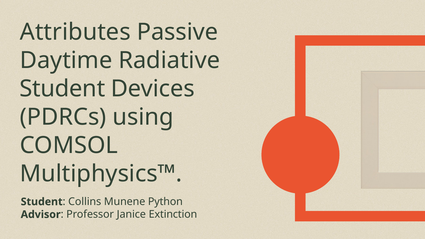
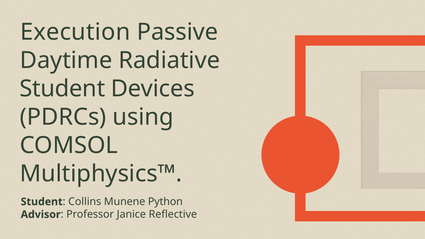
Attributes: Attributes -> Execution (75, 32)
Extinction: Extinction -> Reflective (173, 215)
